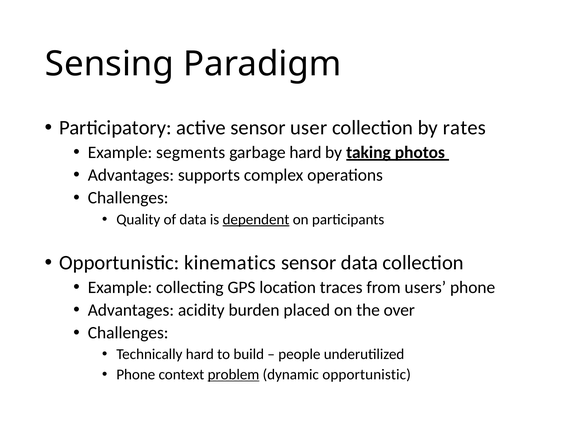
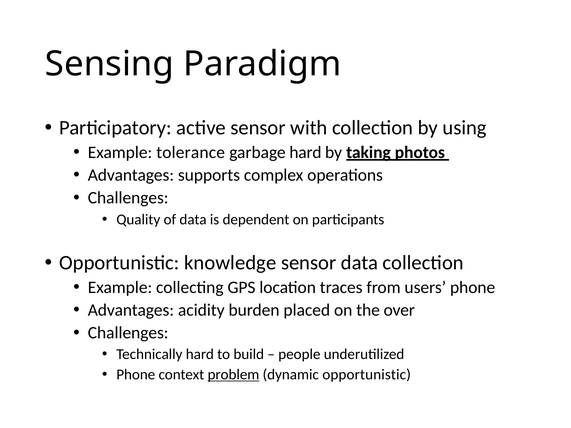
user: user -> with (309, 128)
rates: rates -> using (465, 128)
segments: segments -> tolerance (191, 152)
dependent underline: present -> none (256, 219)
kinematics: kinematics -> knowledge (230, 263)
